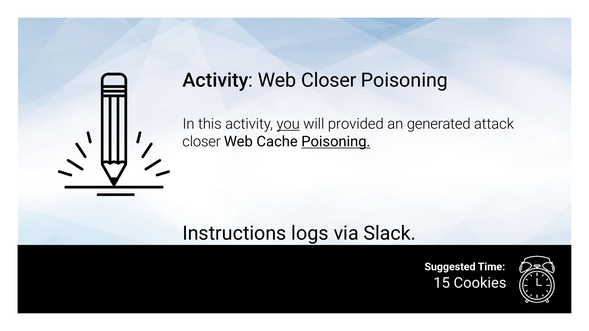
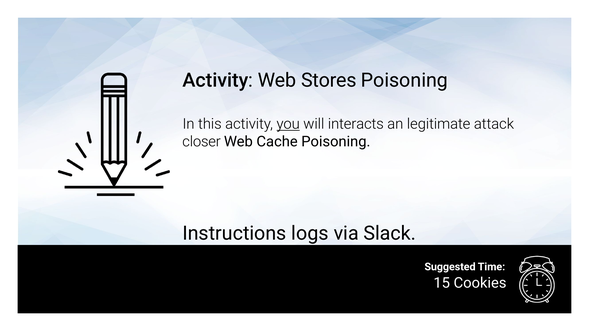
Web Closer: Closer -> Stores (329, 80)
provided: provided -> interacts (356, 124)
generated: generated -> legitimate (439, 124)
Poisoning underline: present -> none (336, 142)
